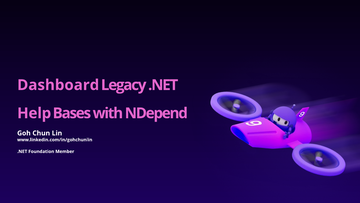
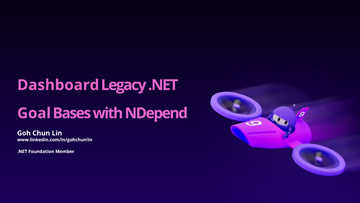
Help: Help -> Goal (34, 113)
